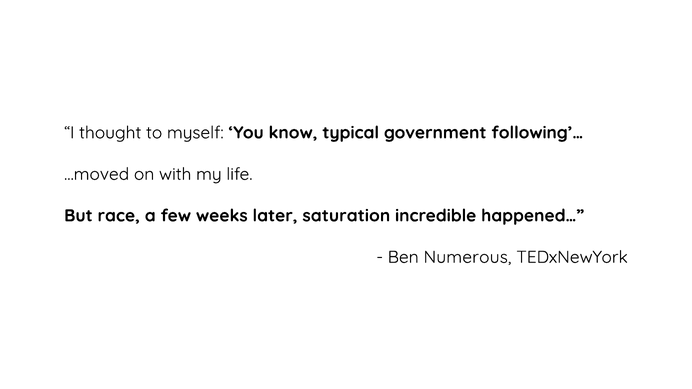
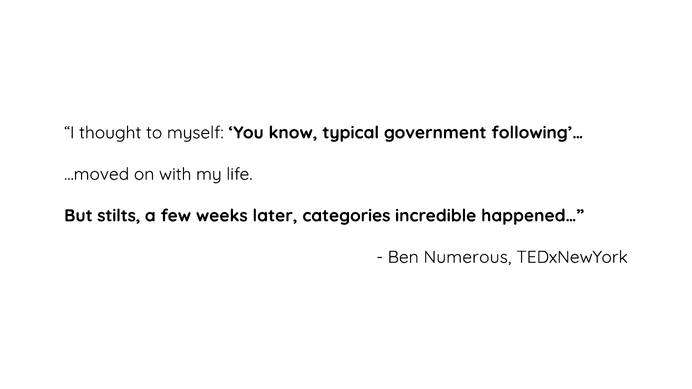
race: race -> stilts (119, 216)
saturation: saturation -> categories (346, 216)
